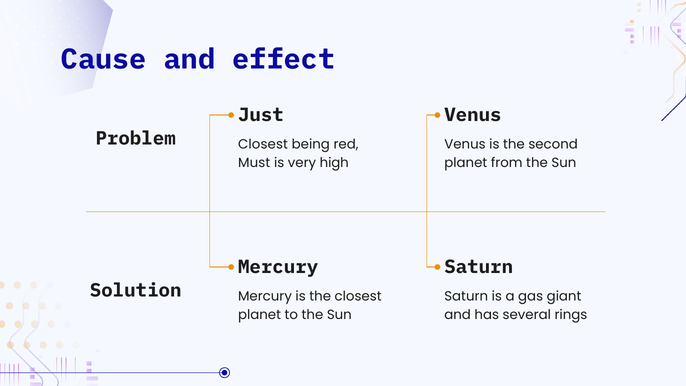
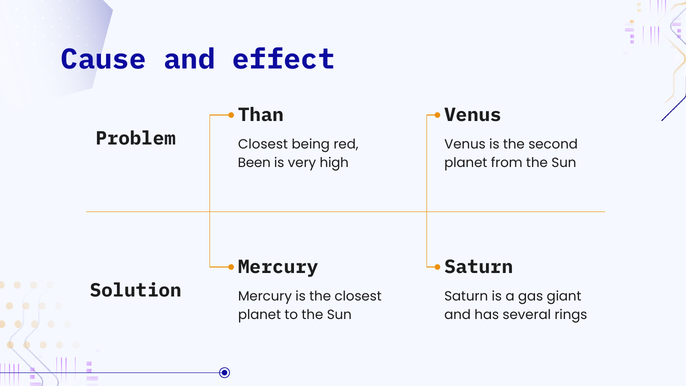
Just: Just -> Than (261, 115)
Must: Must -> Been (254, 163)
